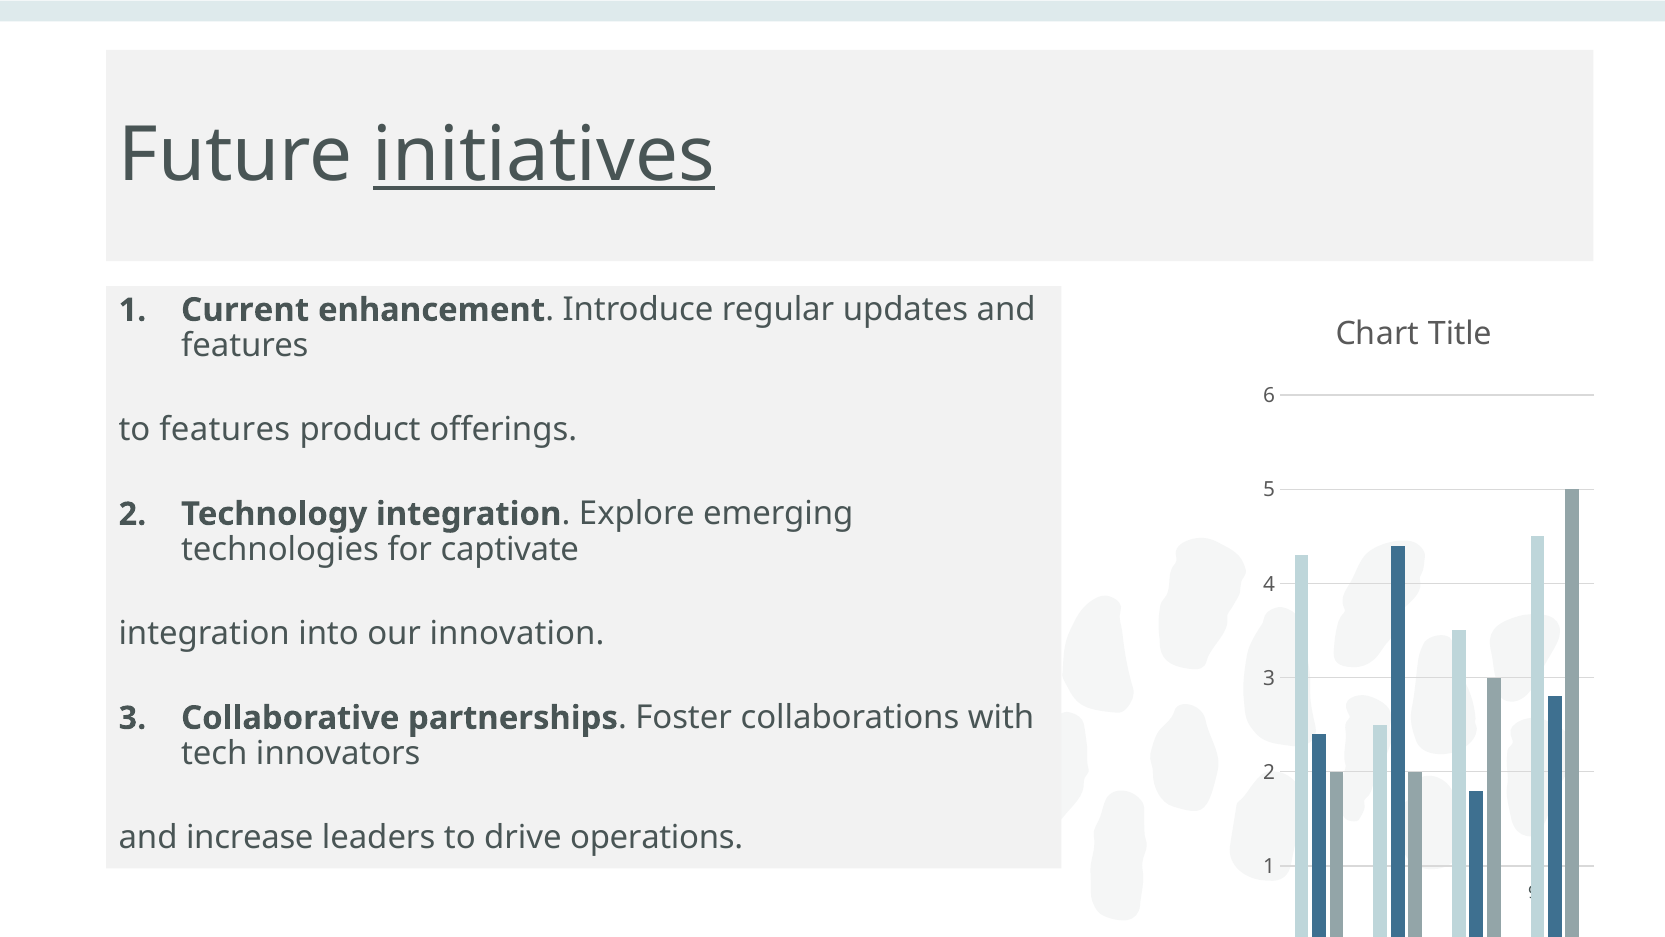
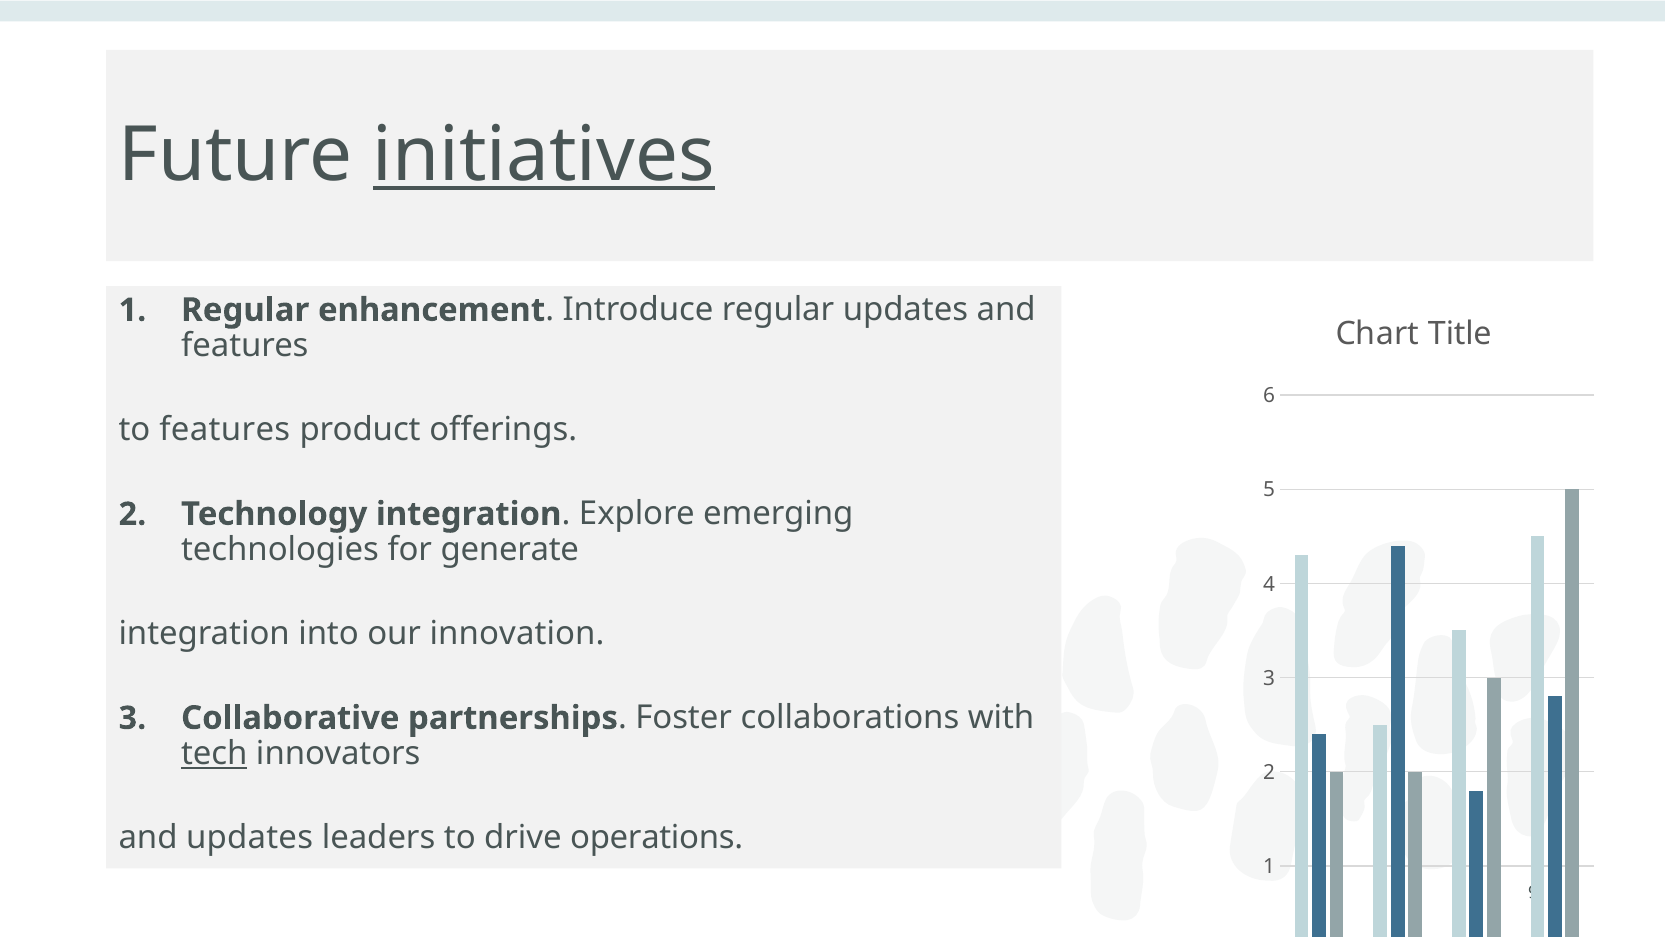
1 Current: Current -> Regular (245, 310)
captivate: captivate -> generate (510, 549)
tech underline: none -> present (214, 753)
and increase: increase -> updates (250, 837)
